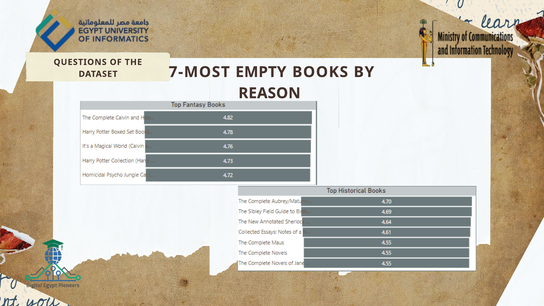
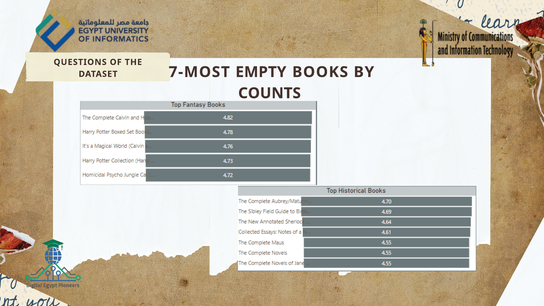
REASON: REASON -> COUNTS (270, 93)
